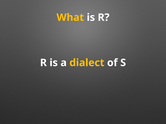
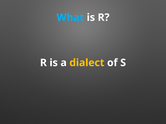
What colour: yellow -> light blue (70, 17)
